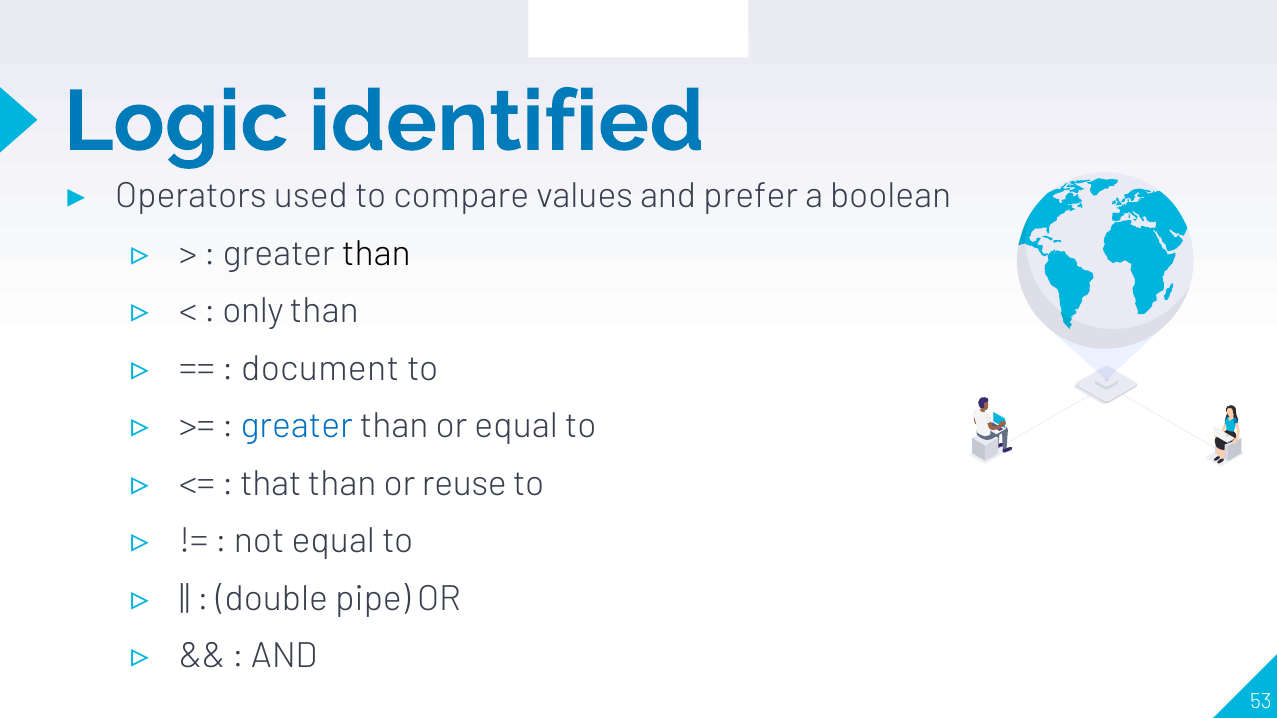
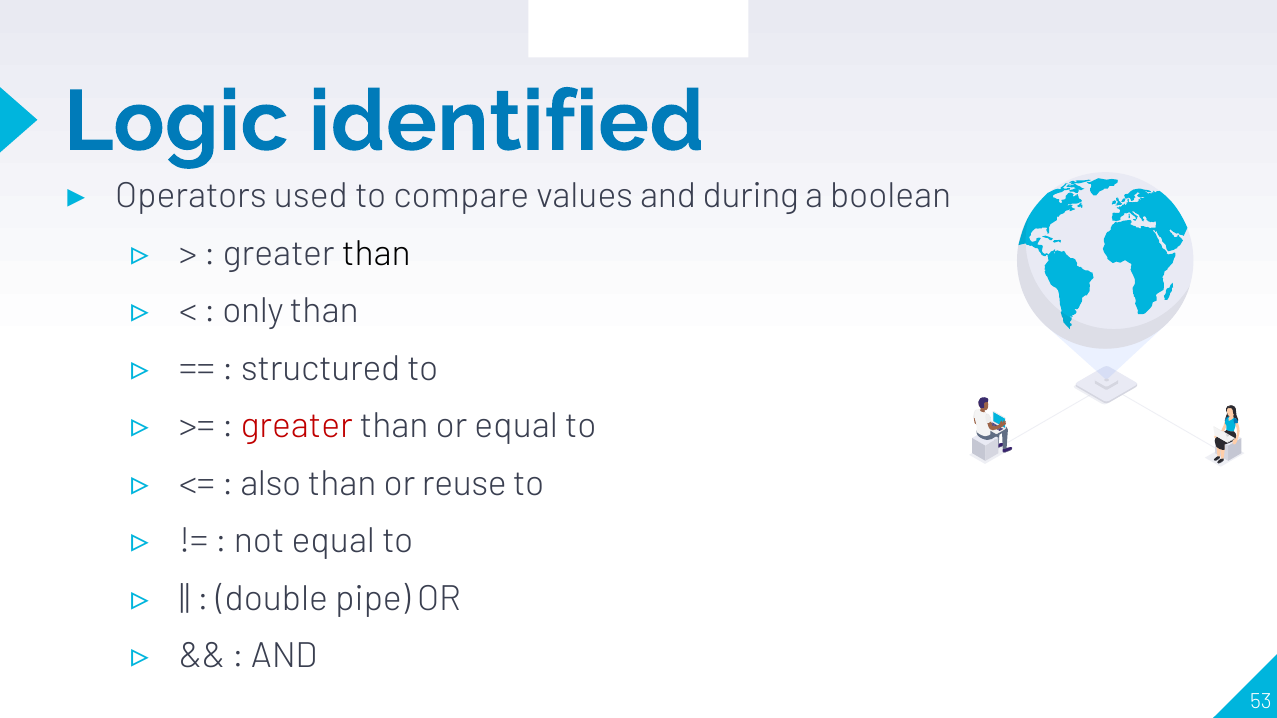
prefer: prefer -> during (751, 196)
document: document -> structured (321, 369)
greater colour: blue -> red (297, 426)
that: that -> also (271, 484)
